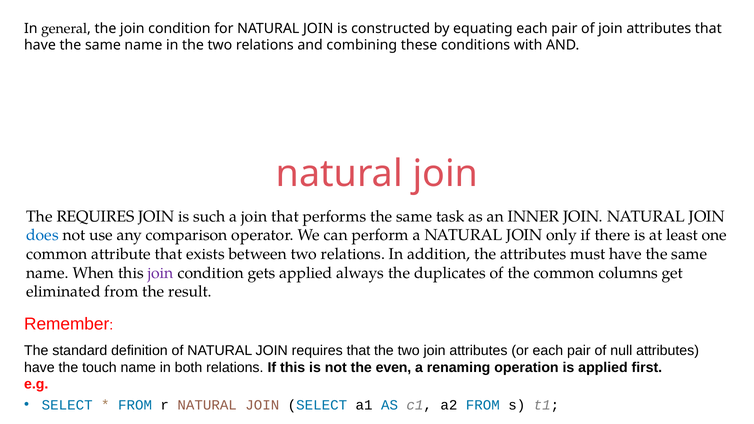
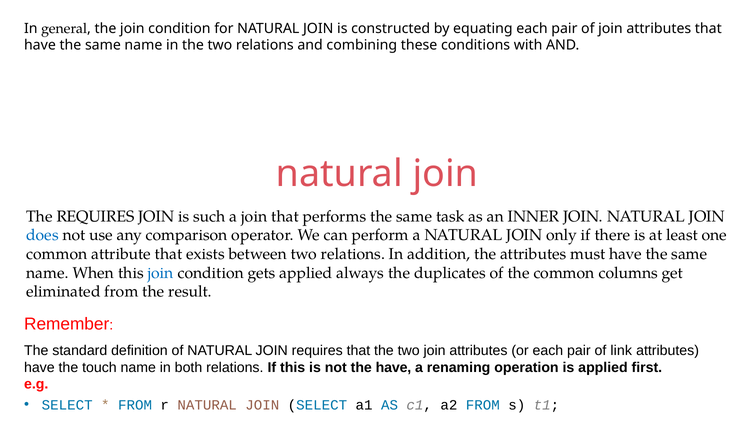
join colour: purple -> blue (161, 273)
null: null -> link (621, 351)
the even: even -> have (393, 367)
